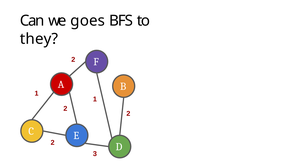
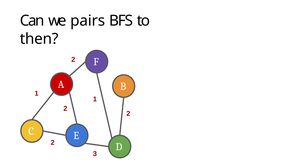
goes: goes -> pairs (88, 21)
they: they -> then (39, 39)
